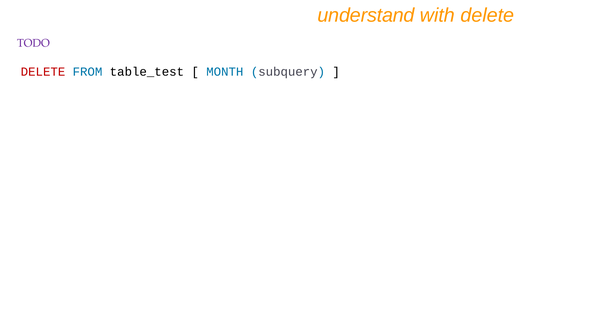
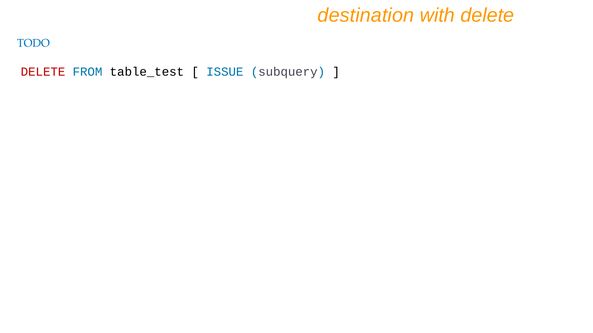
understand: understand -> destination (366, 15)
TODO colour: purple -> blue (34, 43)
MONTH: MONTH -> ISSUE (225, 72)
